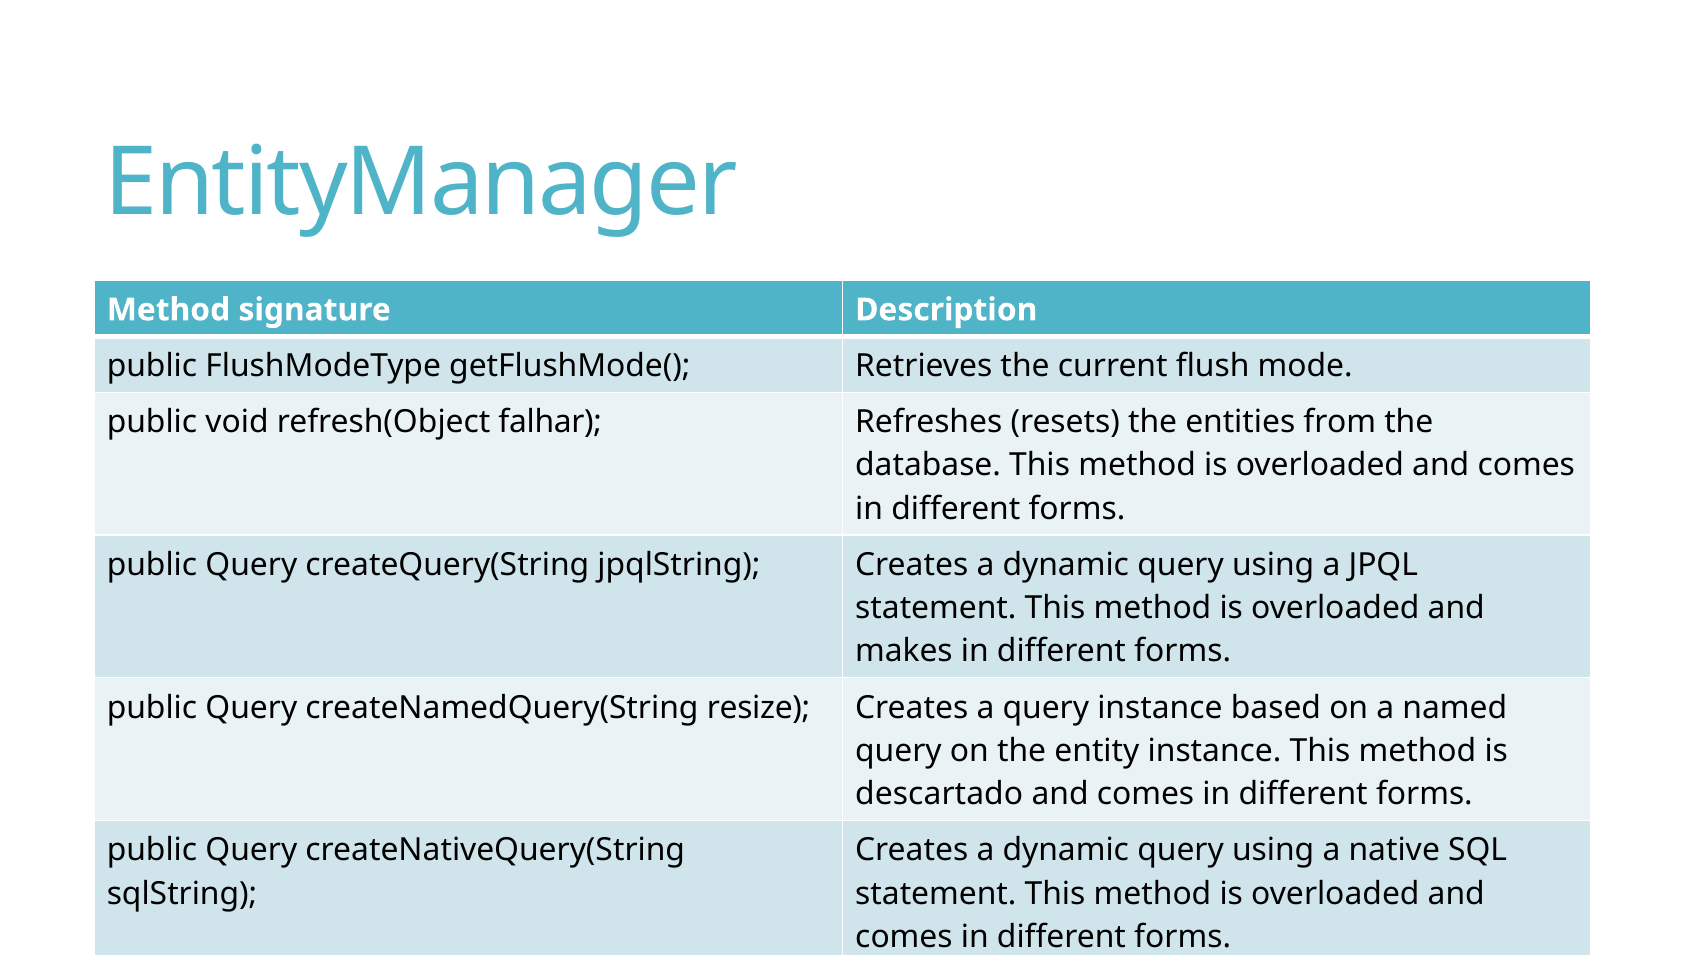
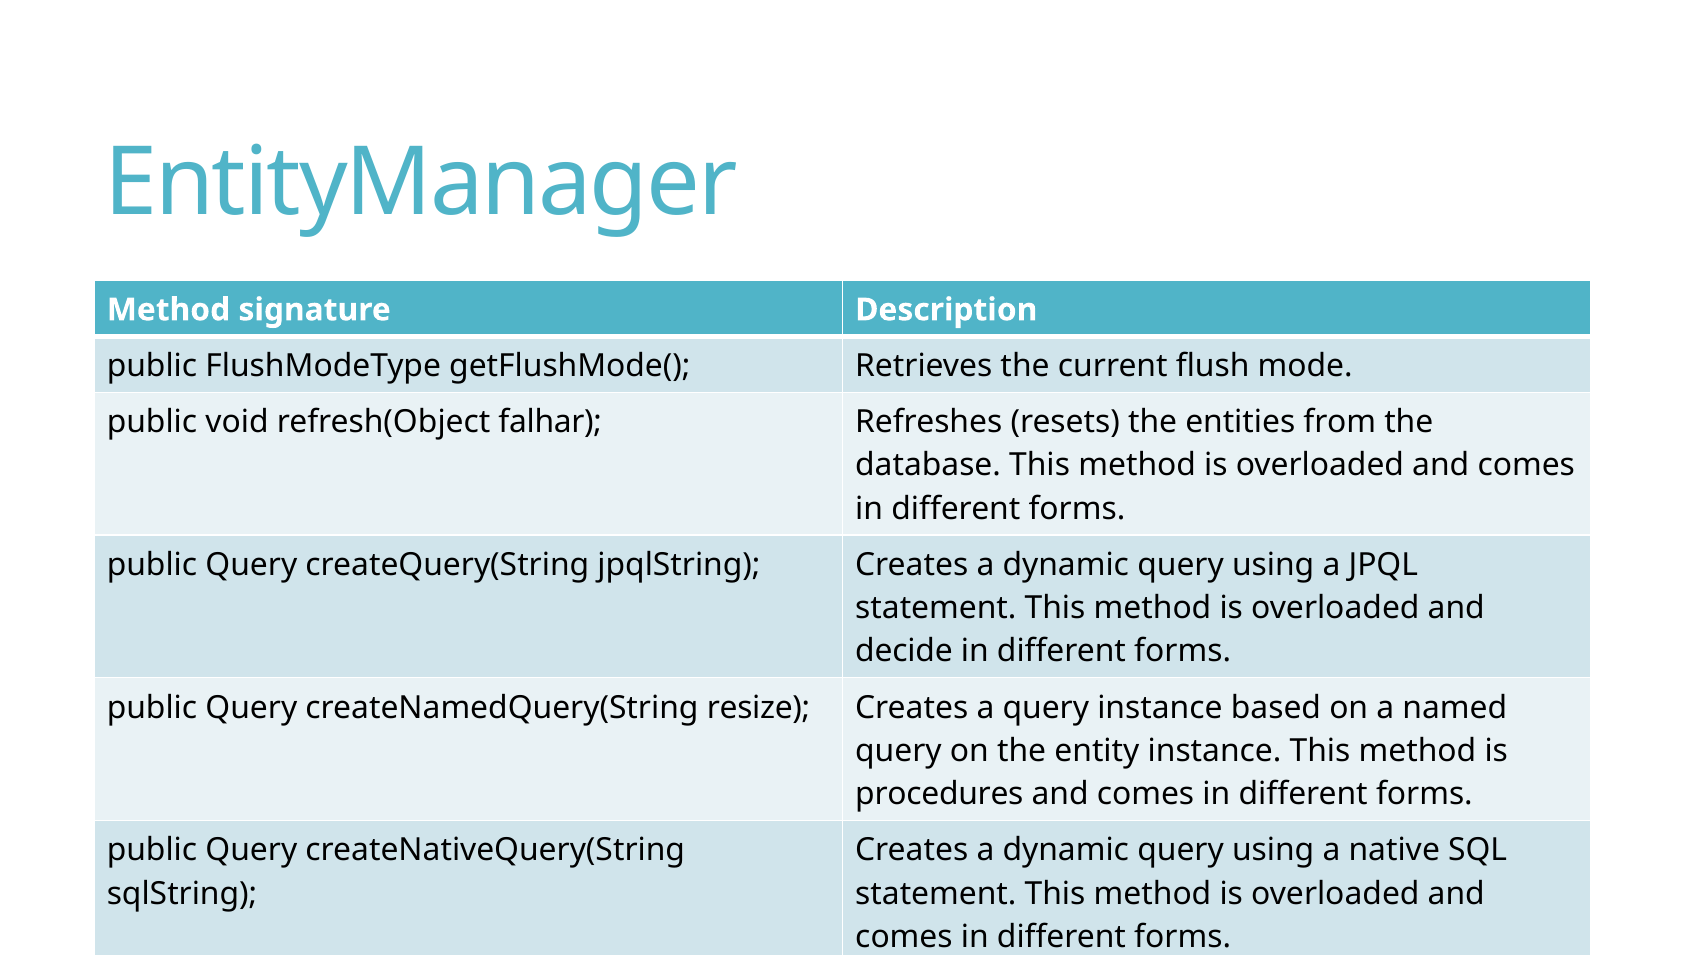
makes: makes -> decide (904, 651)
descartado: descartado -> procedures (939, 794)
